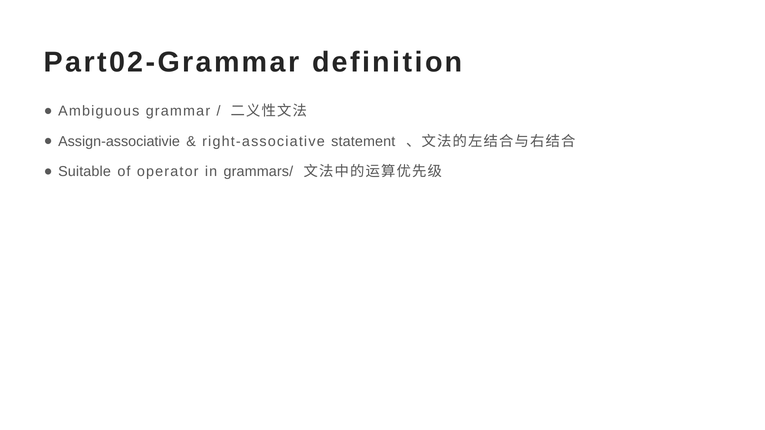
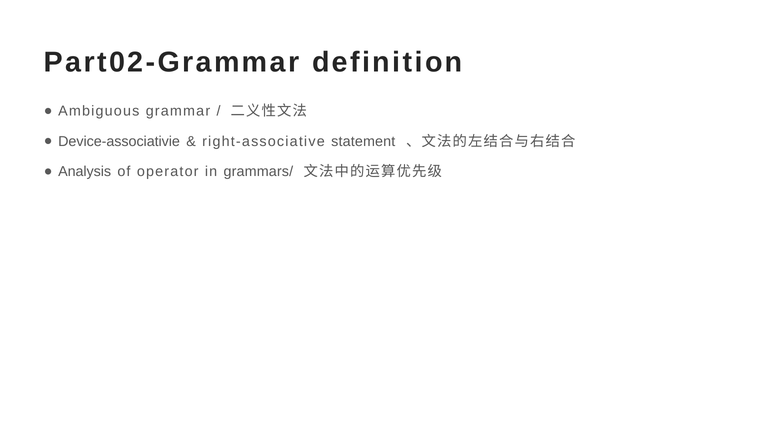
Assign-associativie: Assign-associativie -> Device-associativie (119, 142)
Suitable: Suitable -> Analysis (85, 172)
